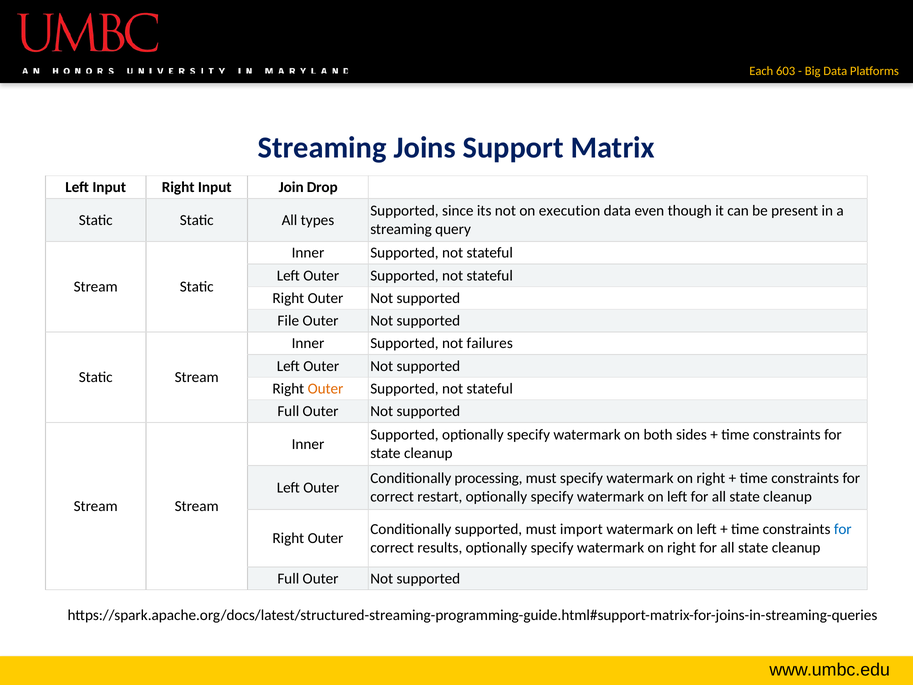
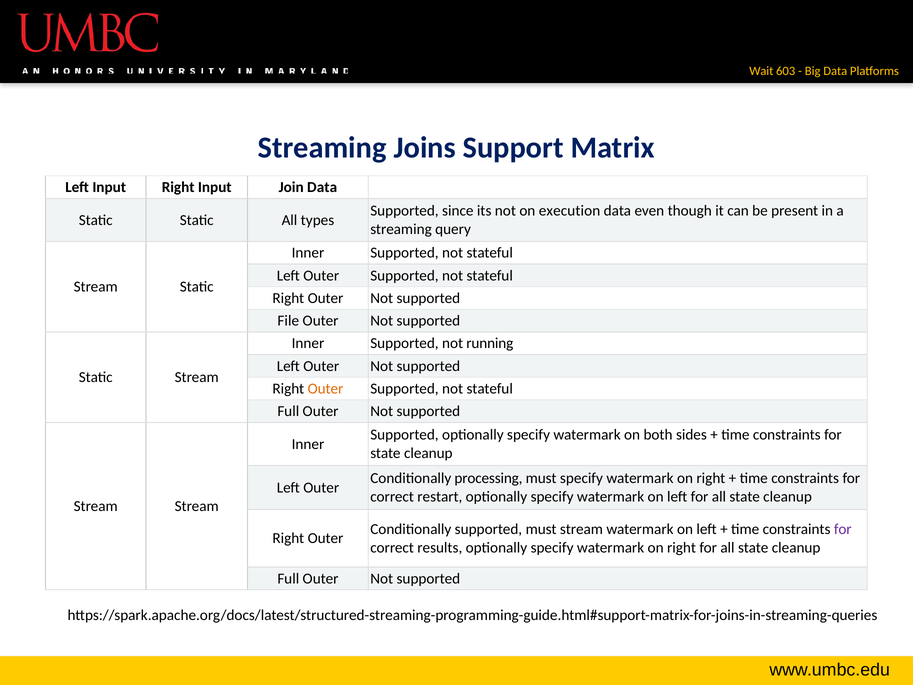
Each: Each -> Wait (761, 71)
Join Drop: Drop -> Data (322, 187)
failures: failures -> running (490, 343)
must import: import -> stream (581, 529)
for colour: blue -> purple (843, 529)
